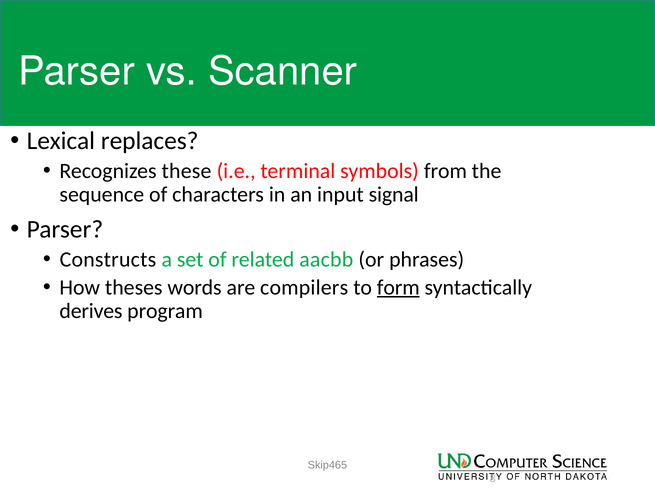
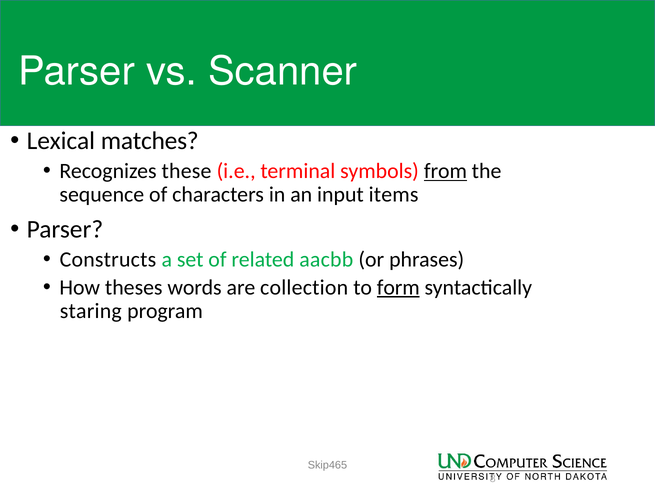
replaces: replaces -> matches (150, 141)
from underline: none -> present (445, 171)
signal: signal -> items (394, 195)
compilers: compilers -> collection (304, 288)
derives: derives -> staring (91, 311)
